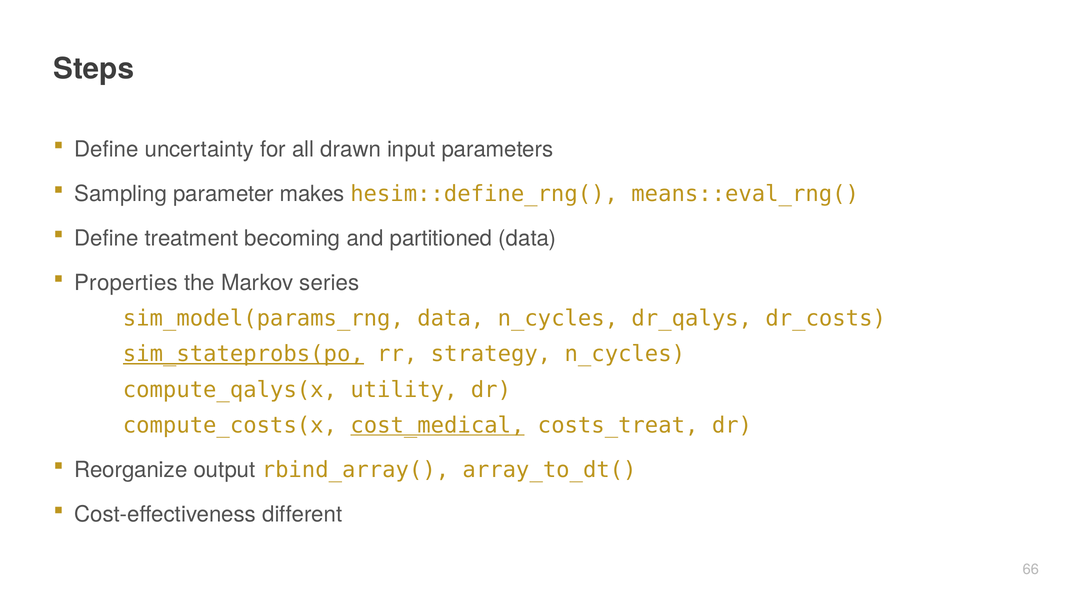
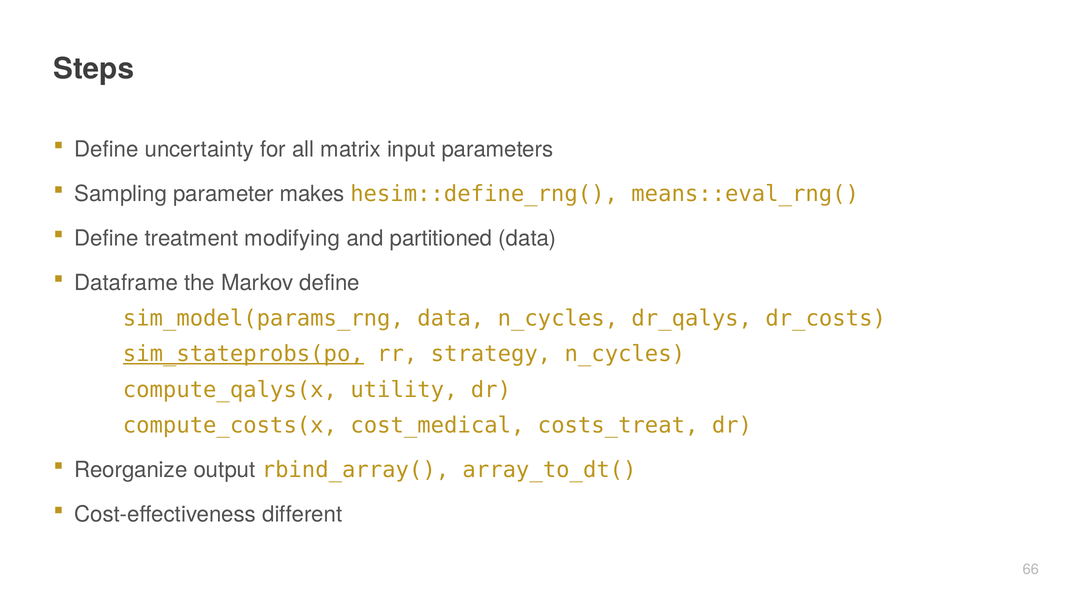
drawn: drawn -> matrix (351, 149)
becoming: becoming -> modifying (292, 238)
Properties: Properties -> Dataframe (126, 283)
Markov series: series -> define (330, 283)
cost_medical underline: present -> none (437, 425)
